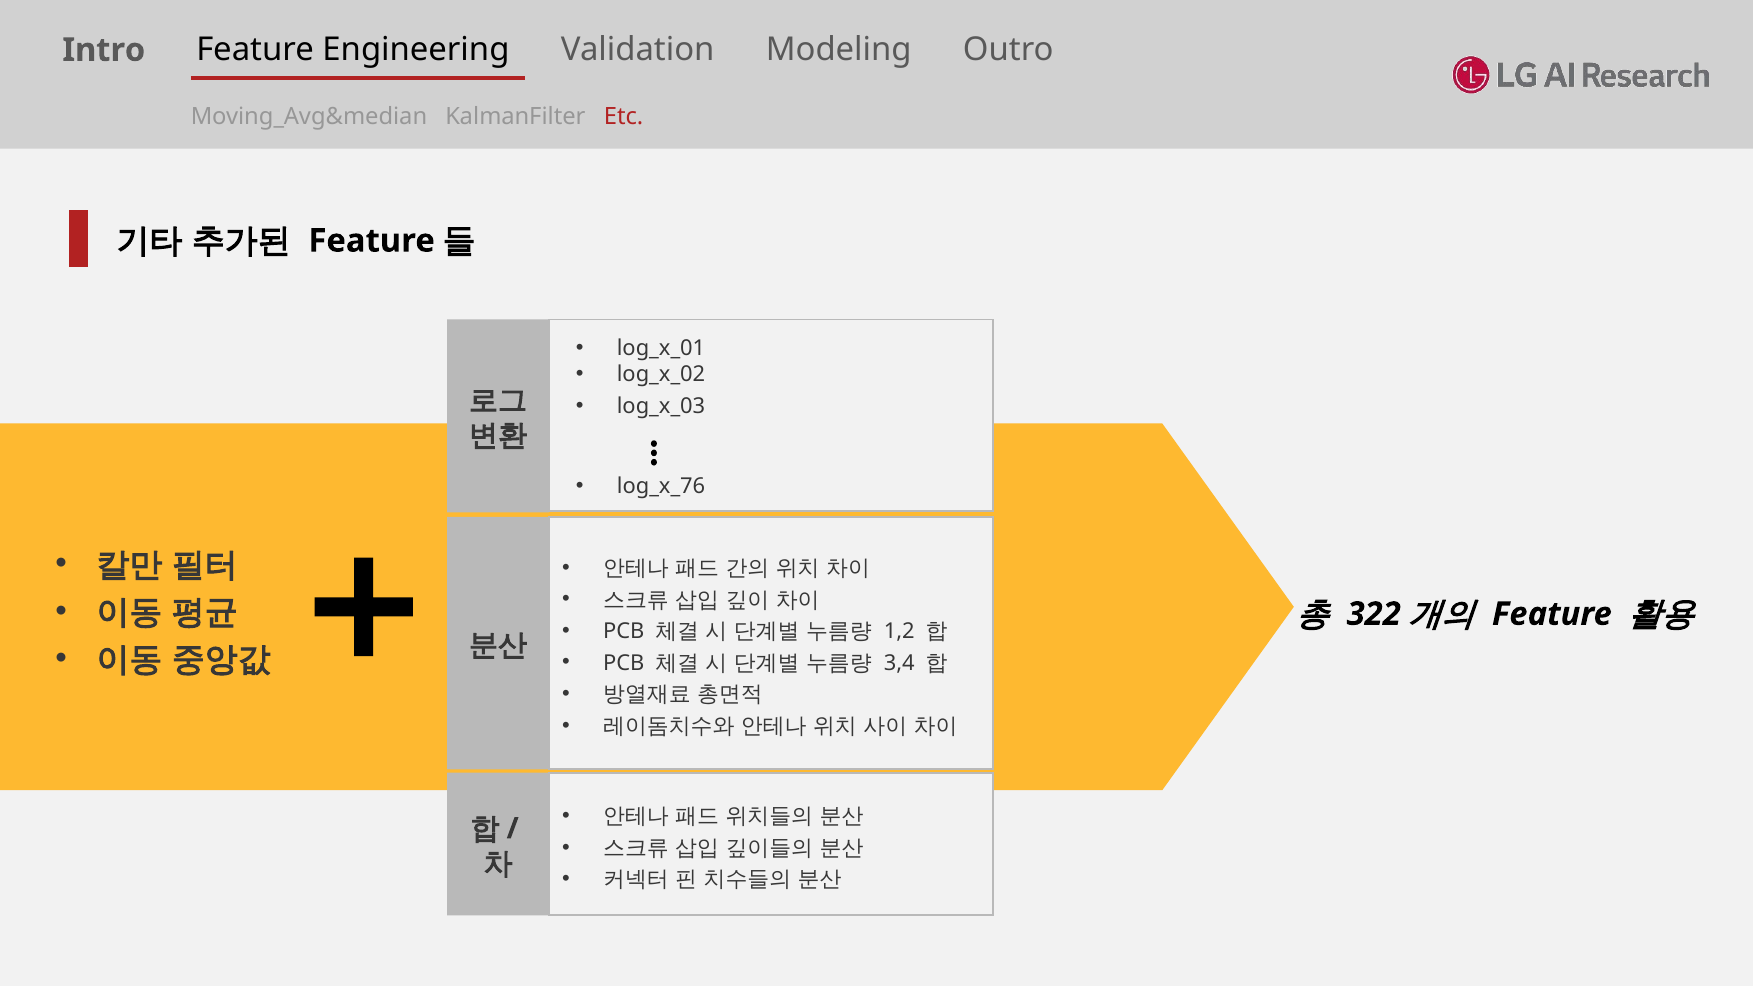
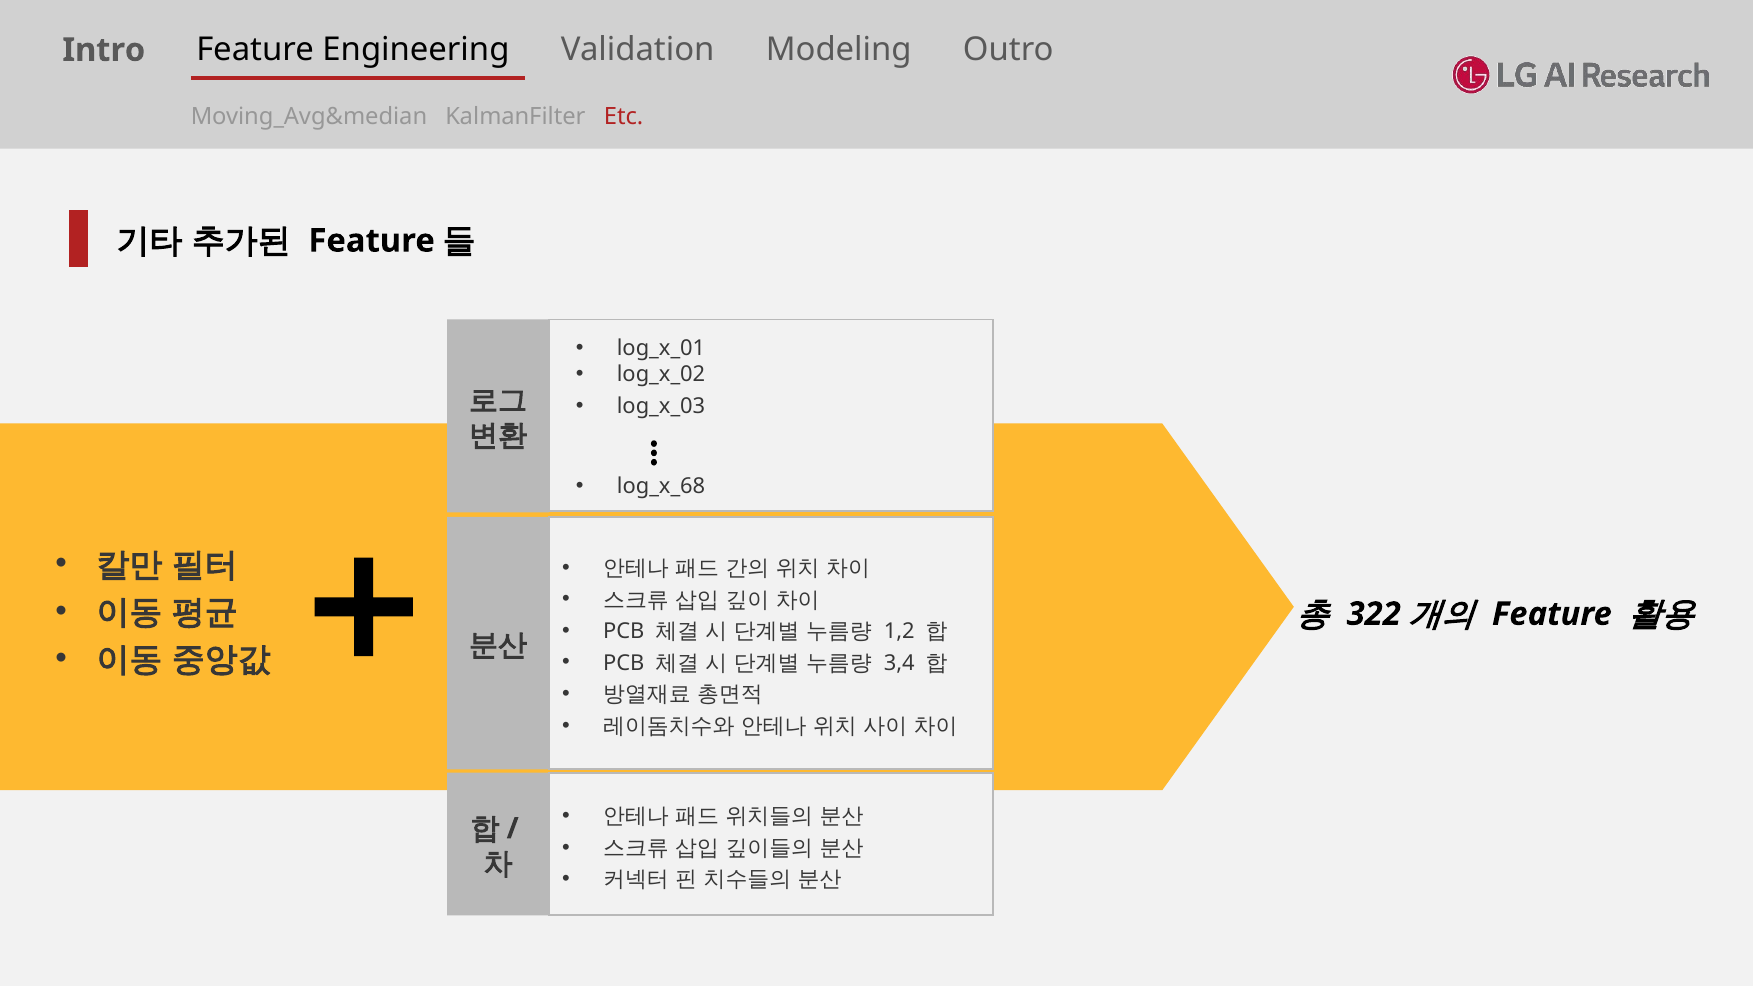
log_x_76: log_x_76 -> log_x_68 (661, 486)
